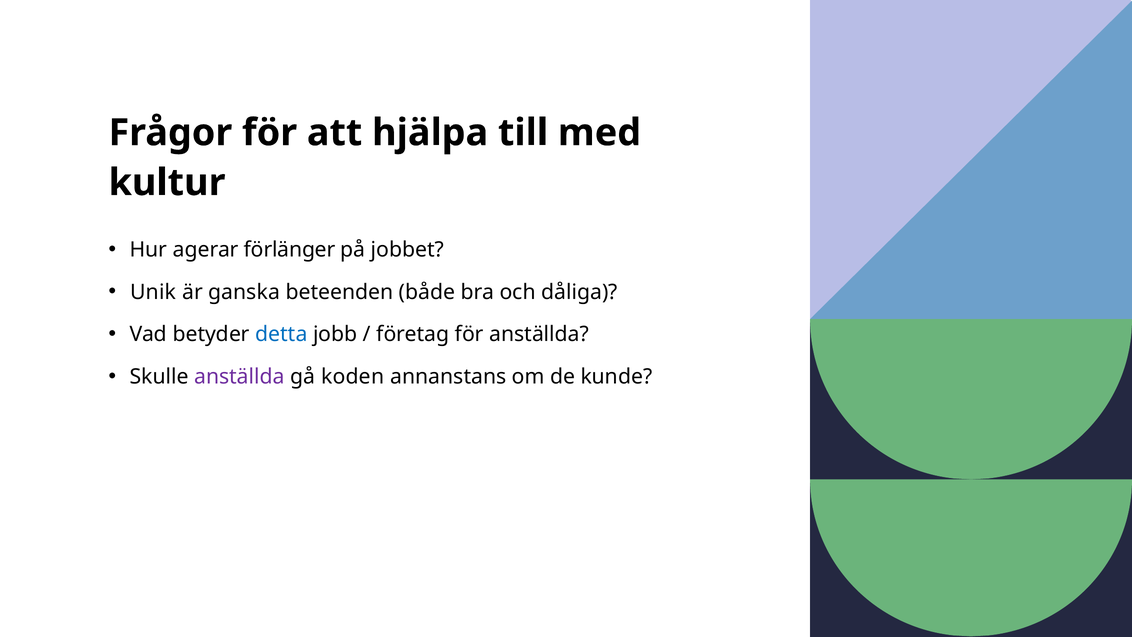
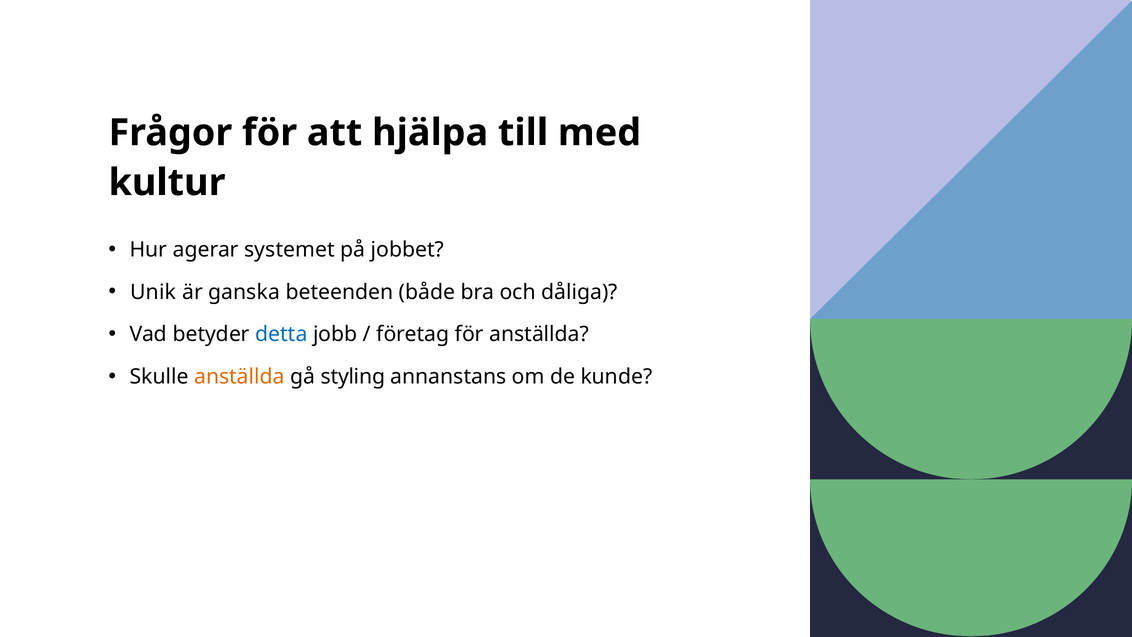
förlänger: förlänger -> systemet (290, 250)
anställda colour: purple -> orange (239, 377)
koden: koden -> styling (353, 377)
